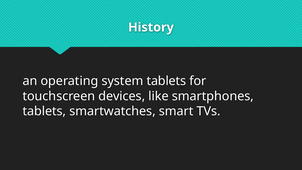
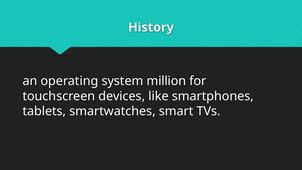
system tablets: tablets -> million (166, 81)
